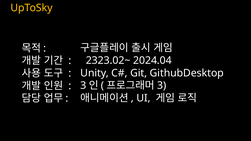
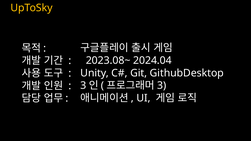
2323.02~: 2323.02~ -> 2023.08~ (108, 61)
